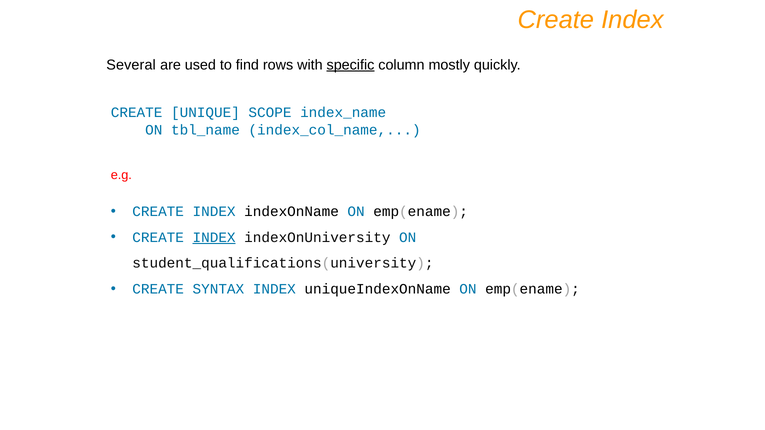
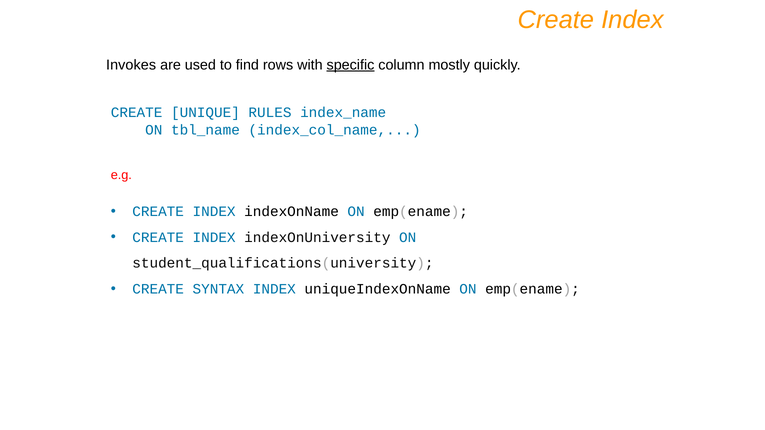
Several: Several -> Invokes (131, 65)
SCOPE: SCOPE -> RULES (270, 113)
INDEX underline: present -> none (214, 238)
